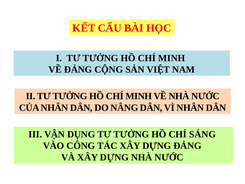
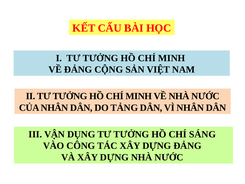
NÂNG: NÂNG -> TẢNG (124, 108)
